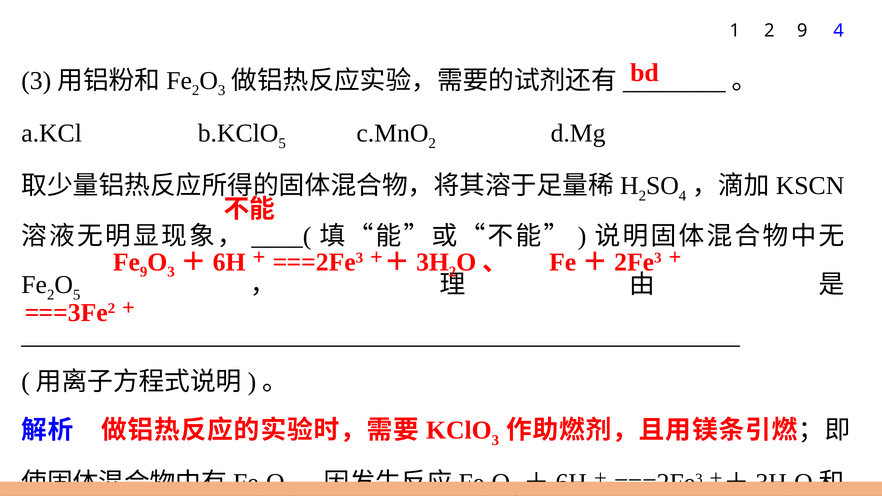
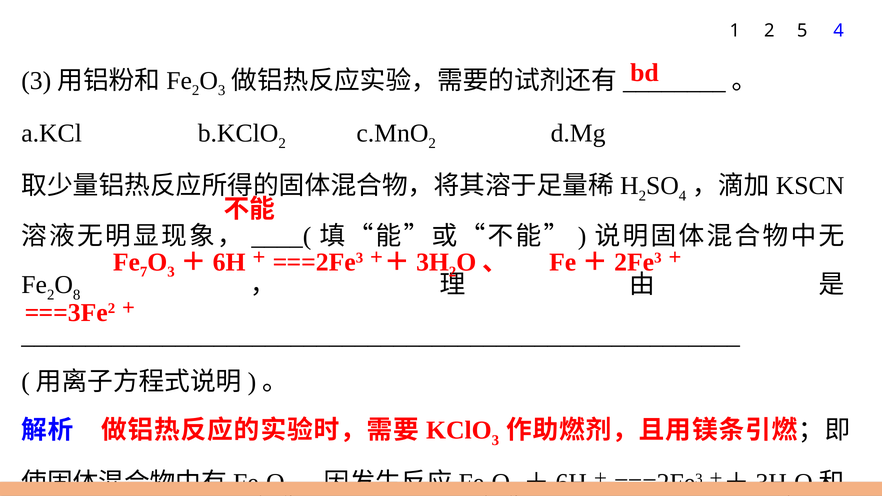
2 9: 9 -> 5 (802, 31)
5: 5 -> 2 (282, 143)
9: 9 -> 7 (144, 272)
5: 5 -> 8 (77, 295)
